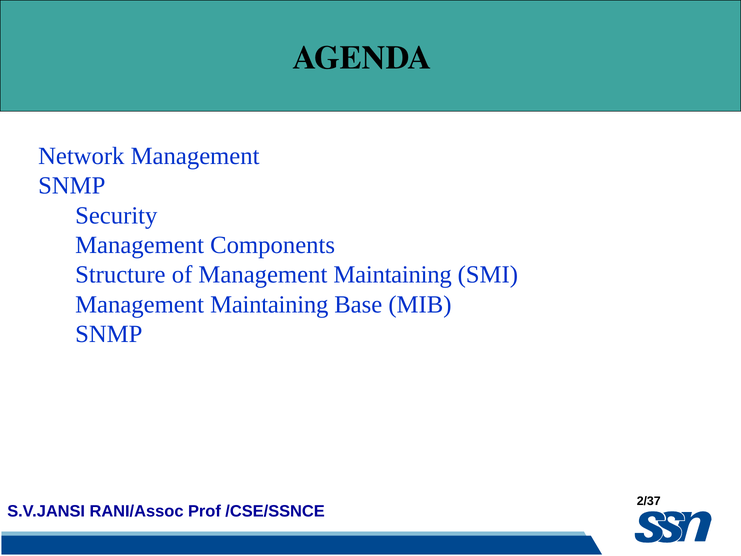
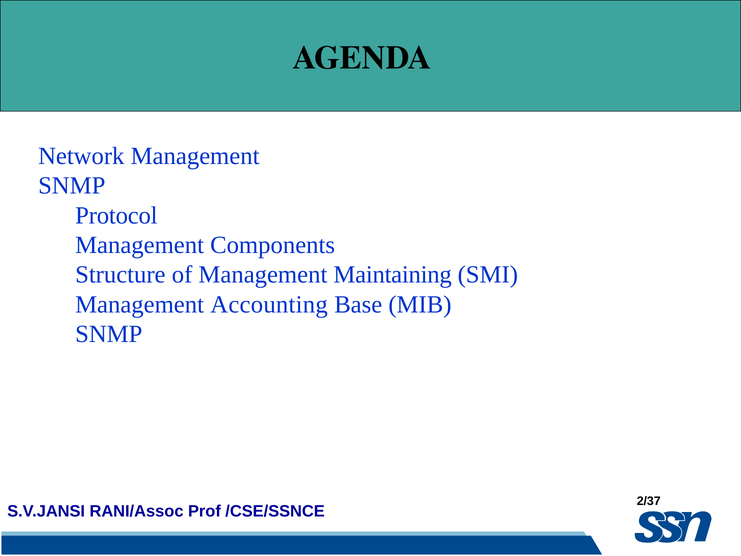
Security: Security -> Protocol (116, 215)
Maintaining: Maintaining -> Accounting (269, 304)
